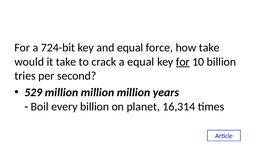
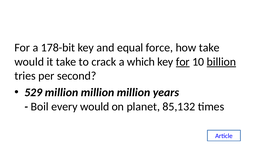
724-bit: 724-bit -> 178-bit (58, 48)
a equal: equal -> which (141, 62)
billion underline: none -> present (221, 62)
every billion: billion -> would (95, 107)
16,314: 16,314 -> 85,132 (179, 107)
